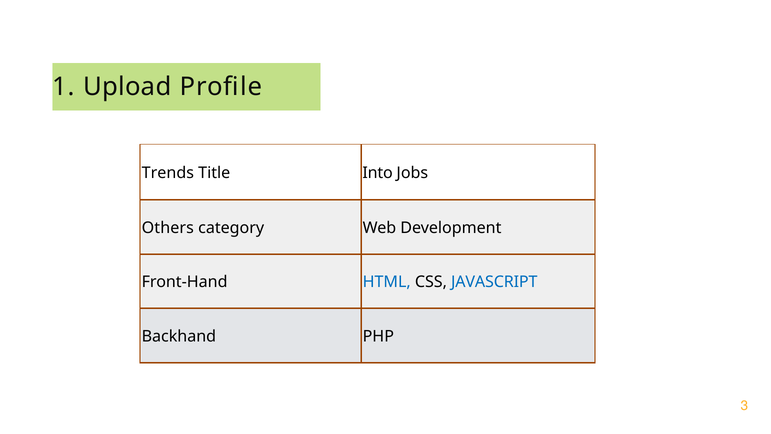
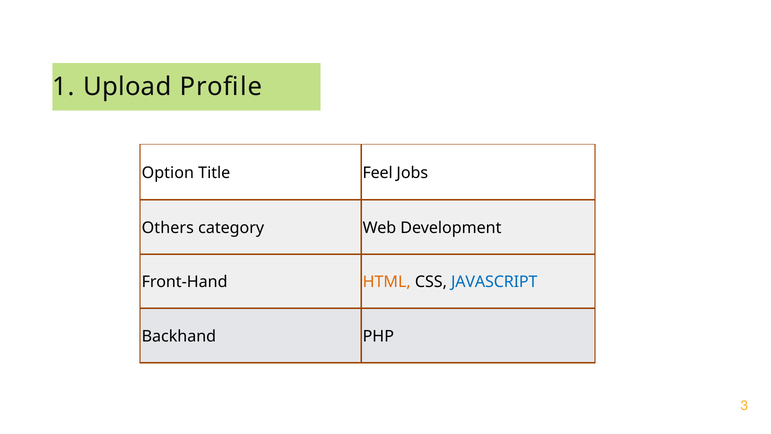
Trends: Trends -> Option (168, 173)
Into: Into -> Feel (378, 173)
HTML colour: blue -> orange (387, 282)
